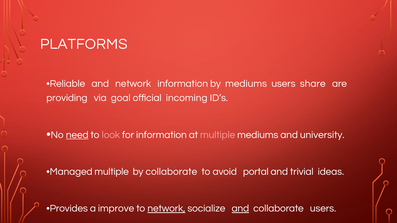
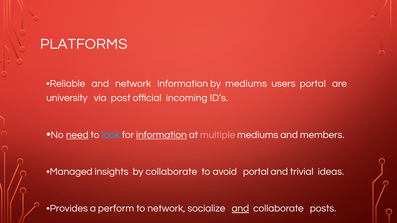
users share: share -> portal (313, 84)
providing: providing -> university (67, 98)
goal: goal -> post (121, 98)
look colour: pink -> light blue (111, 135)
information underline: none -> present (161, 135)
university: university -> members (322, 135)
Managed multiple: multiple -> insights (112, 172)
improve: improve -> perform (116, 209)
network underline: present -> none (166, 209)
collaborate users: users -> posts (323, 209)
